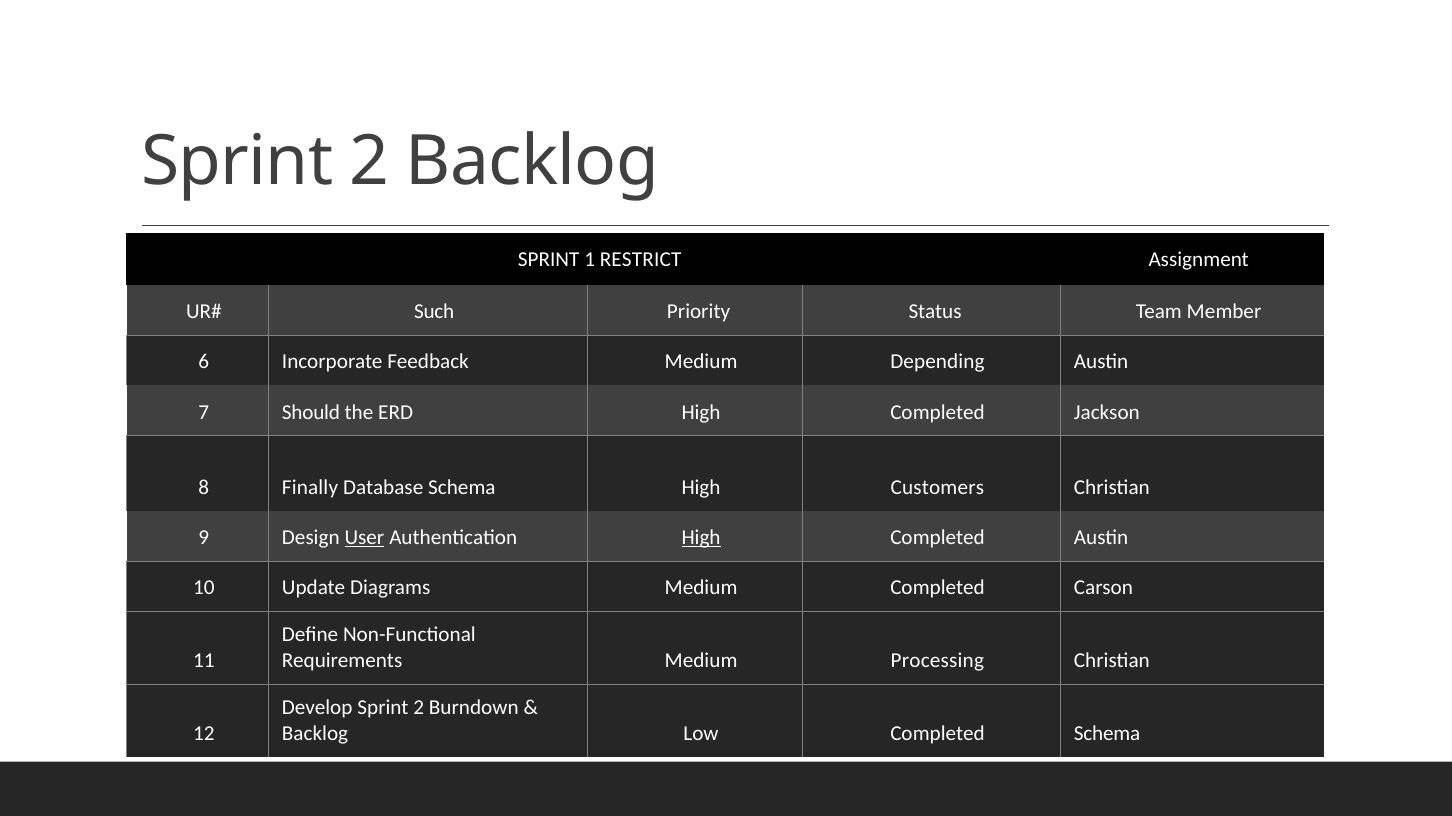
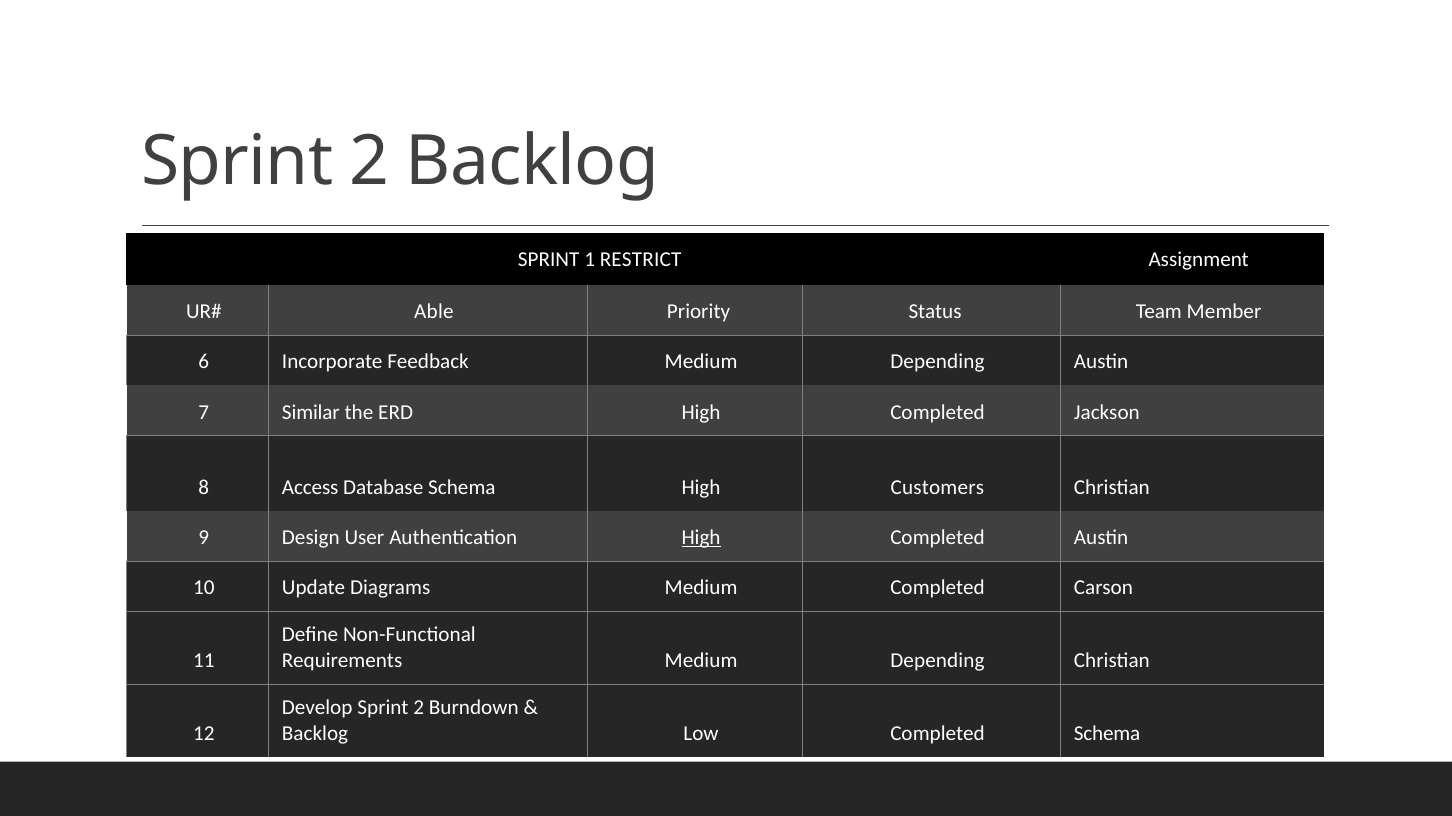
Such: Such -> Able (434, 312)
Should: Should -> Similar (311, 413)
Finally: Finally -> Access (310, 488)
User underline: present -> none (364, 538)
Requirements Medium Processing: Processing -> Depending (937, 661)
